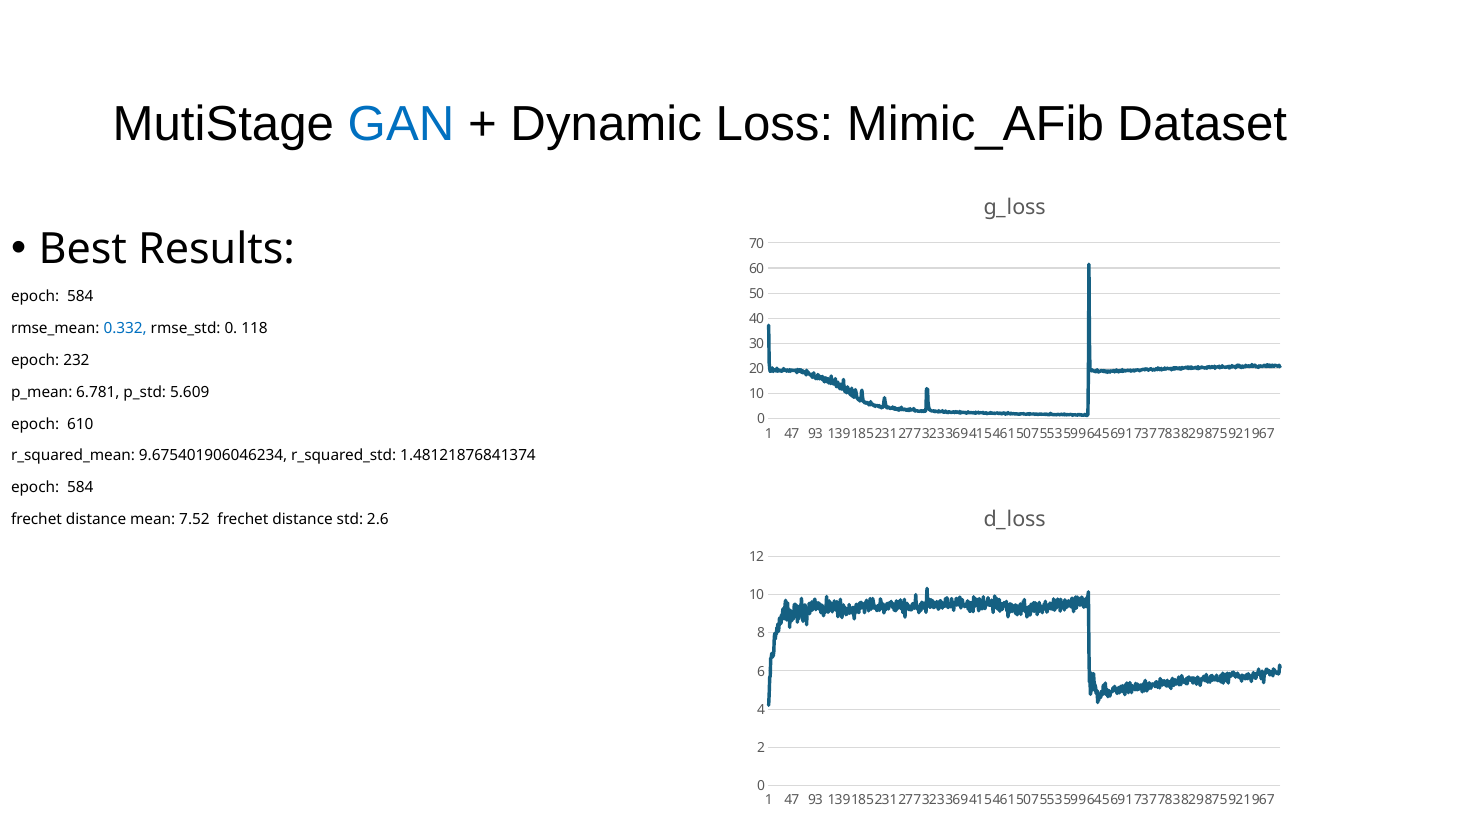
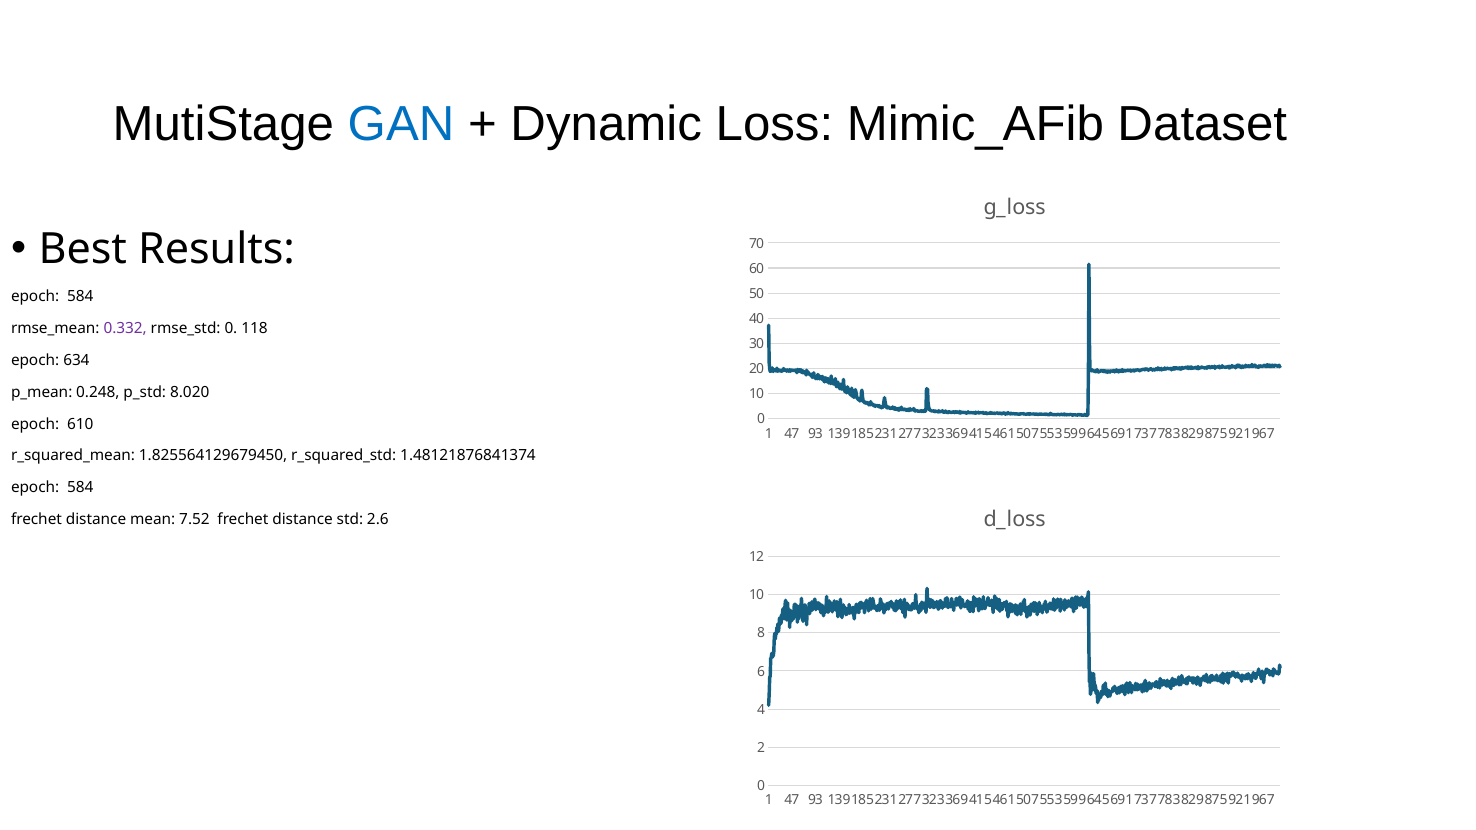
0.332 colour: blue -> purple (125, 328)
232: 232 -> 634 (76, 360)
6.781: 6.781 -> 0.248 (98, 392)
5.609: 5.609 -> 8.020 (190, 392)
9.675401906046234: 9.675401906046234 -> 1.825564129679450 (213, 456)
